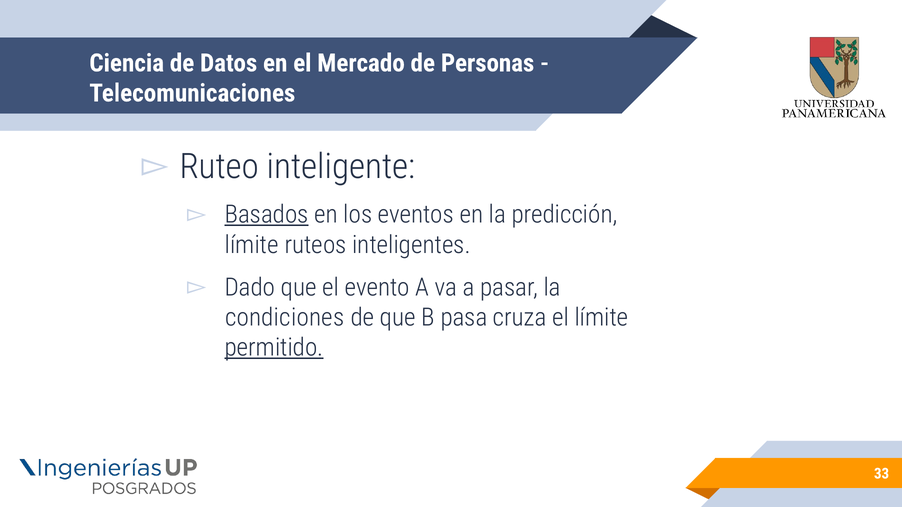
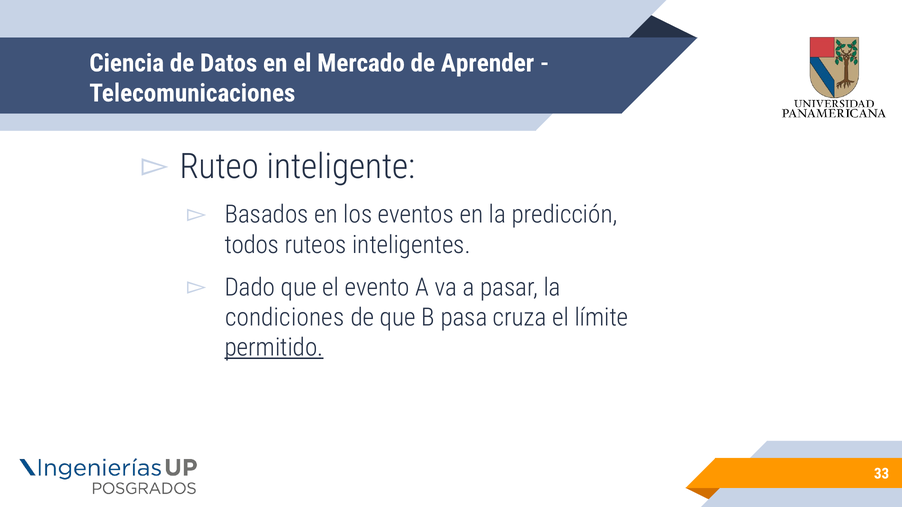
Personas: Personas -> Aprender (488, 63)
Basados underline: present -> none (267, 215)
límite: límite -> todos (252, 245)
